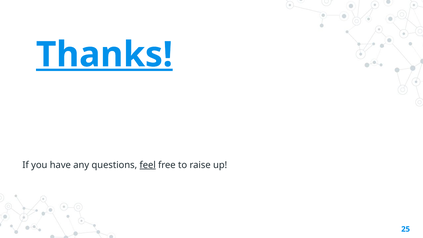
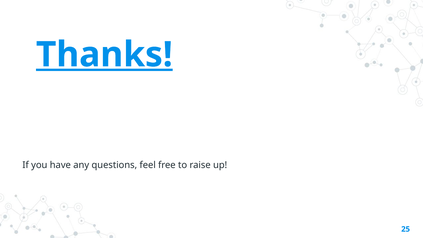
feel underline: present -> none (148, 165)
